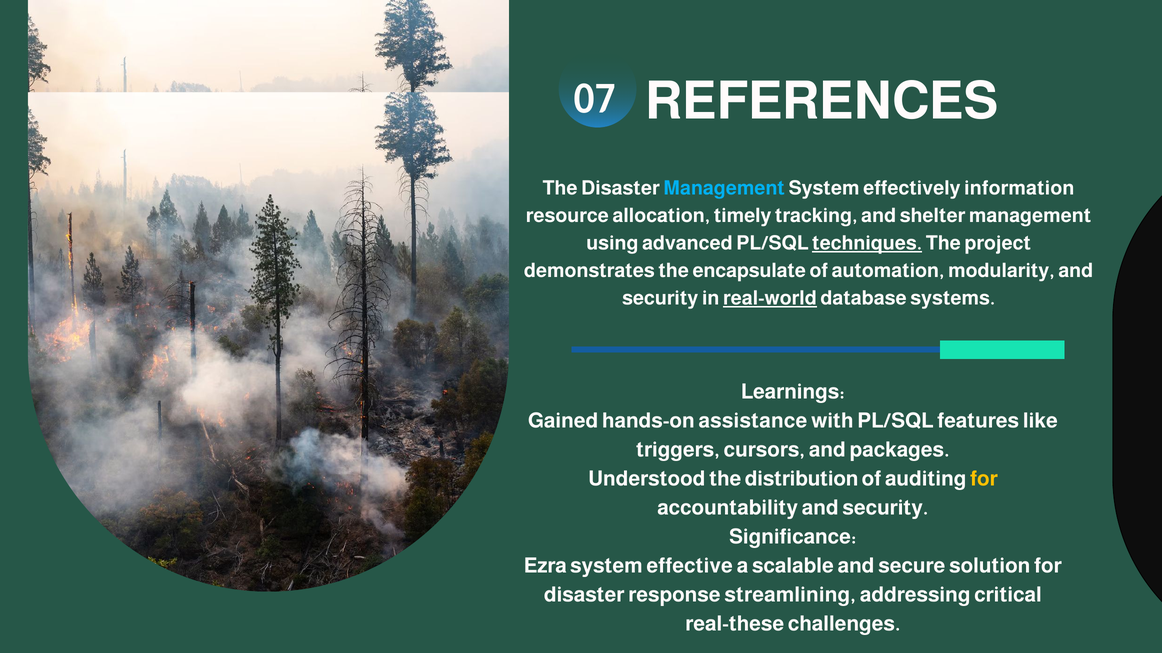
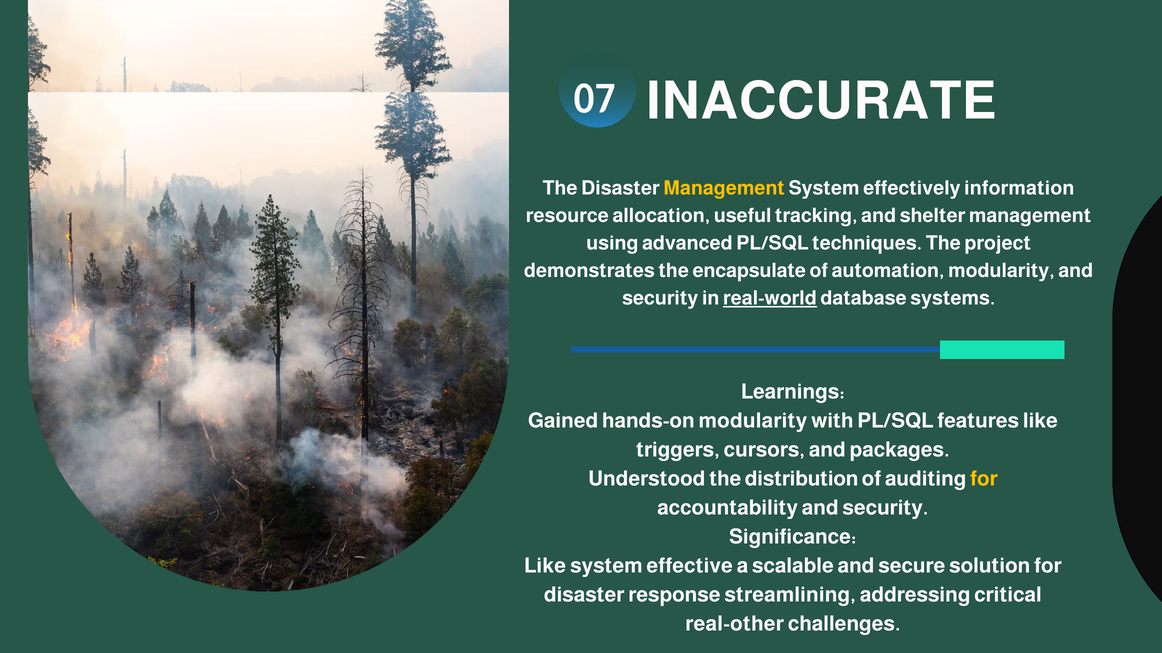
REFERENCES: REFERENCES -> INACCURATE (821, 101)
Management colour: light blue -> yellow (724, 188)
timely: timely -> useful (743, 216)
techniques underline: present -> none (867, 243)
hands-on assistance: assistance -> modularity (753, 421)
Ezra: Ezra -> Like (545, 566)
real-these: real-these -> real-other (735, 624)
